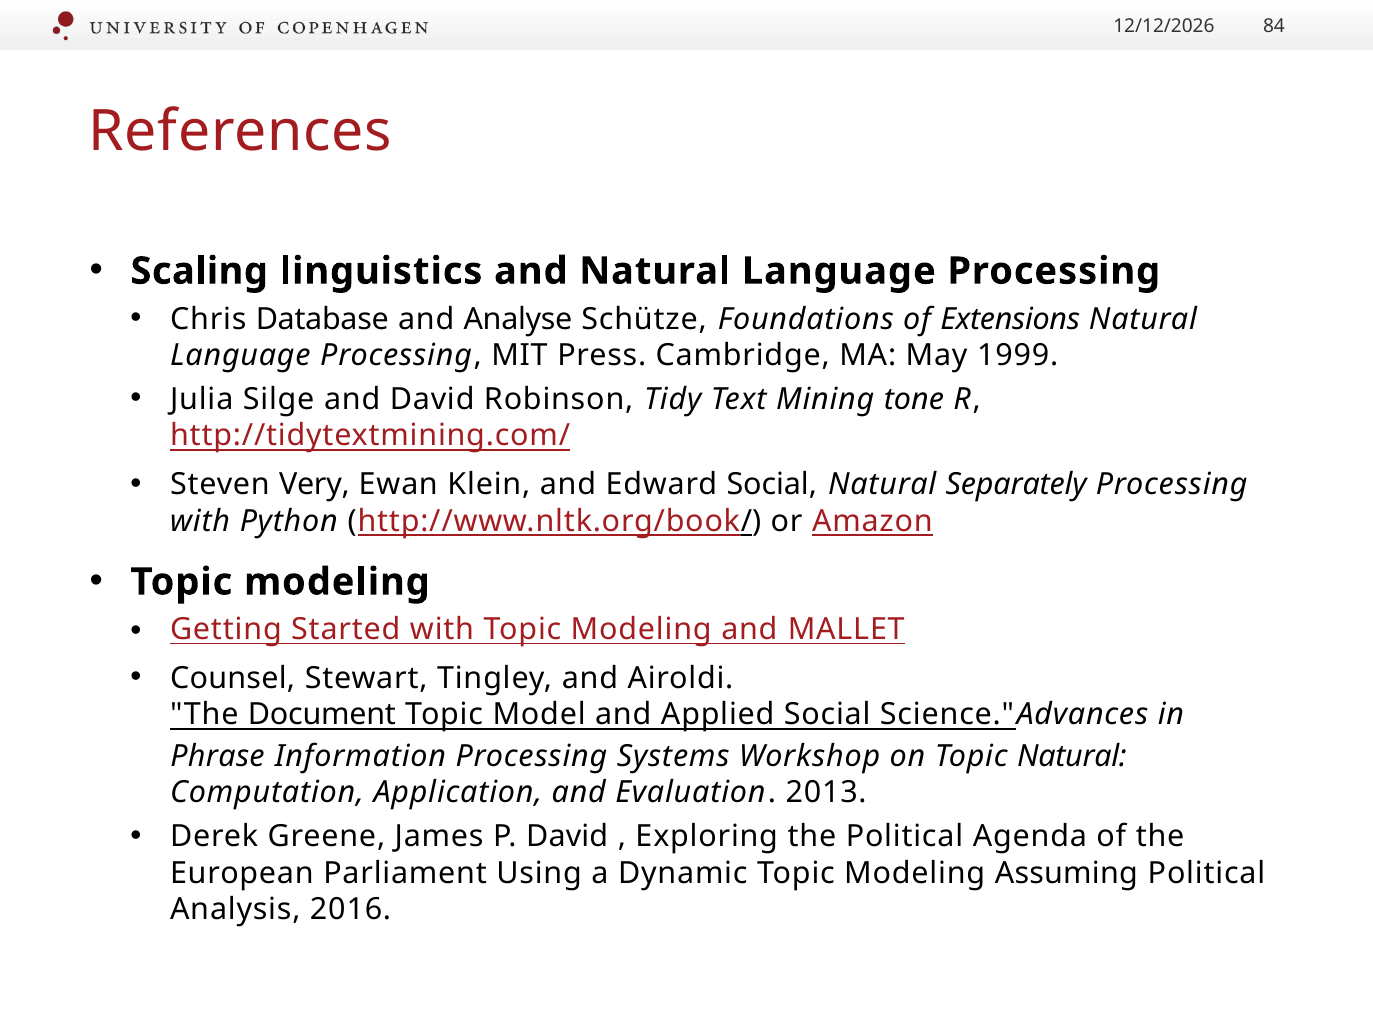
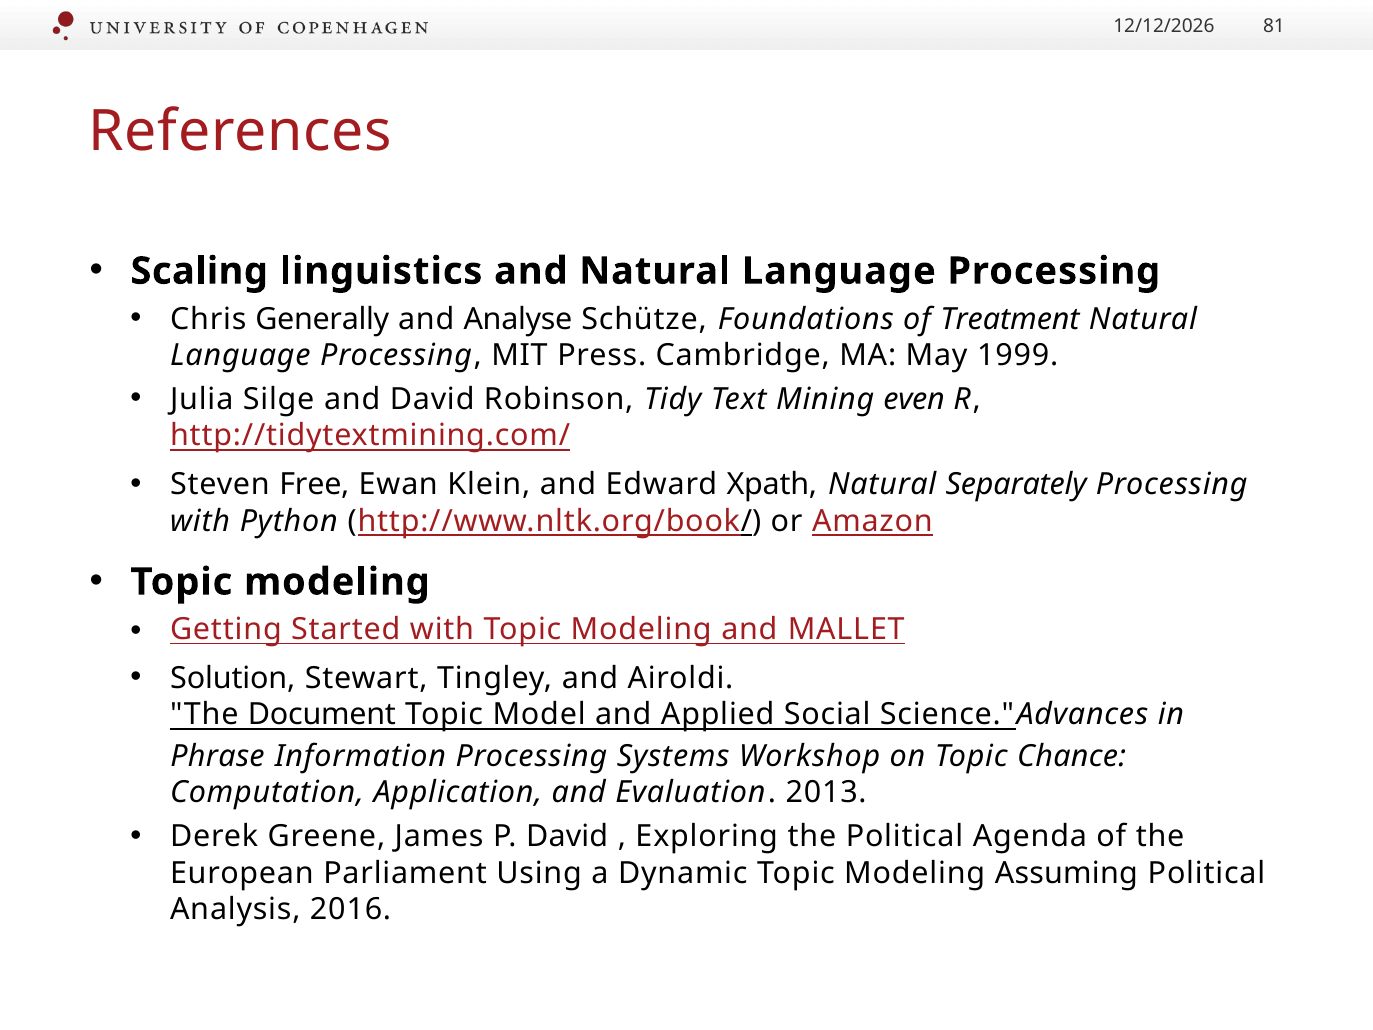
84: 84 -> 81 (1274, 26)
Database: Database -> Generally (322, 319)
Extensions: Extensions -> Treatment (1010, 319)
tone: tone -> even (914, 399)
Very: Very -> Free (314, 484)
Edward Social: Social -> Xpath (772, 484)
Counsel: Counsel -> Solution (233, 678)
Topic Natural: Natural -> Chance (1072, 756)
